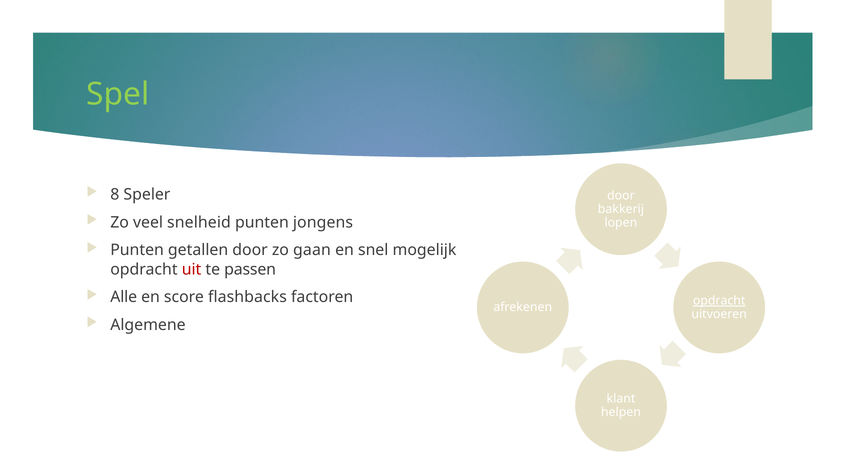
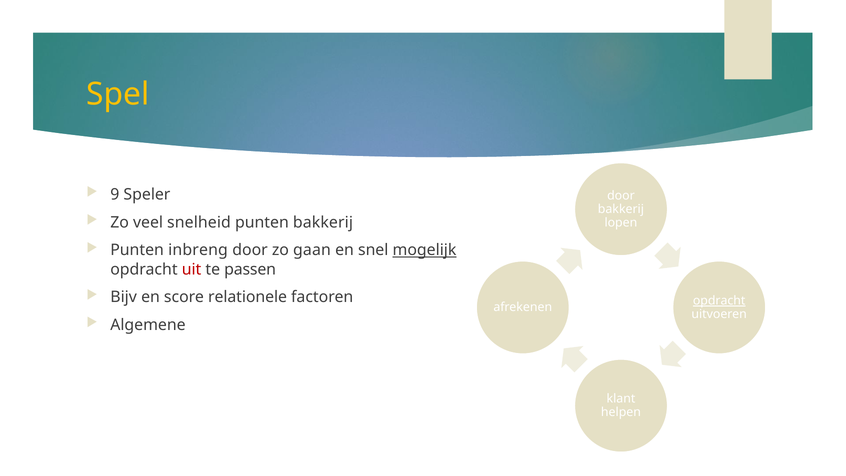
Spel colour: light green -> yellow (118, 94)
8: 8 -> 9 (115, 194)
punten jongens: jongens -> bakkerij (323, 222)
getallen: getallen -> inbreng (198, 250)
mogelijk underline: none -> present (424, 250)
Alle: Alle -> Bijv (124, 297)
flashbacks: flashbacks -> relationele (248, 297)
